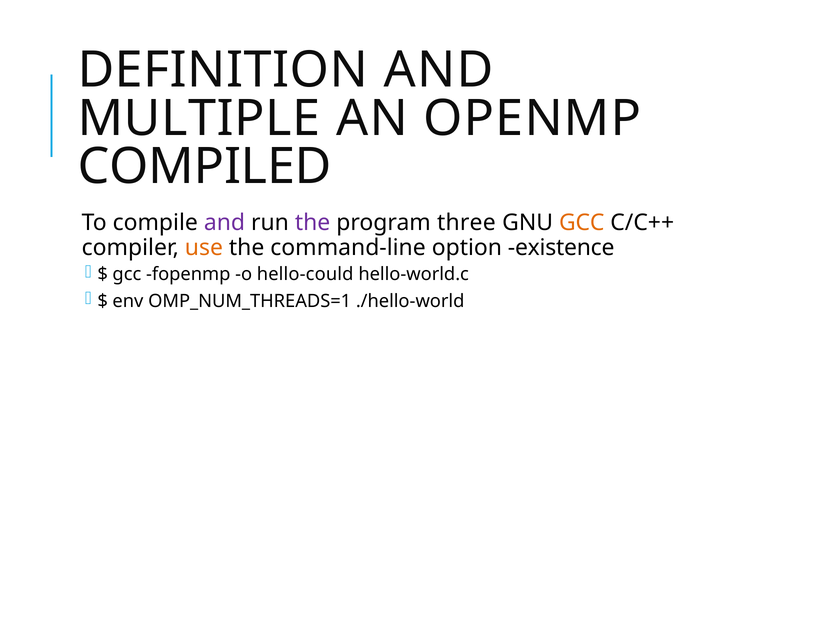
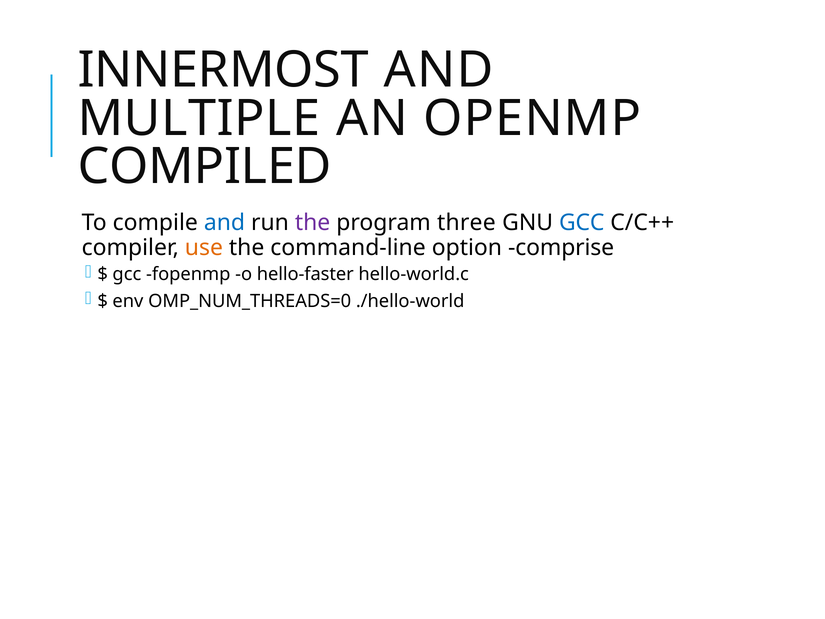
DEFINITION: DEFINITION -> INNERMOST (223, 70)
and colour: purple -> blue (224, 223)
GCC colour: orange -> blue (582, 223)
existence: existence -> comprise (561, 247)
hello-could: hello-could -> hello-faster (305, 274)
OMP_NUM_THREADS=1: OMP_NUM_THREADS=1 -> OMP_NUM_THREADS=0 (250, 301)
